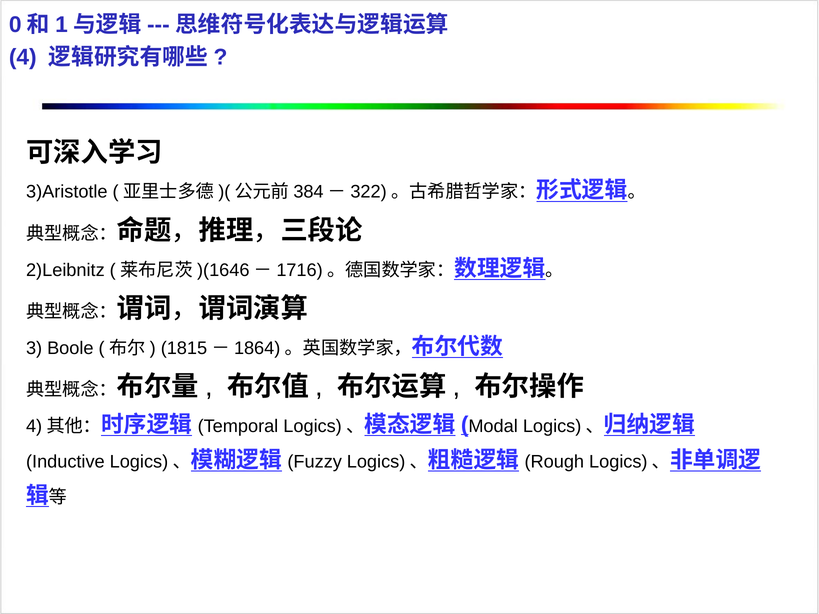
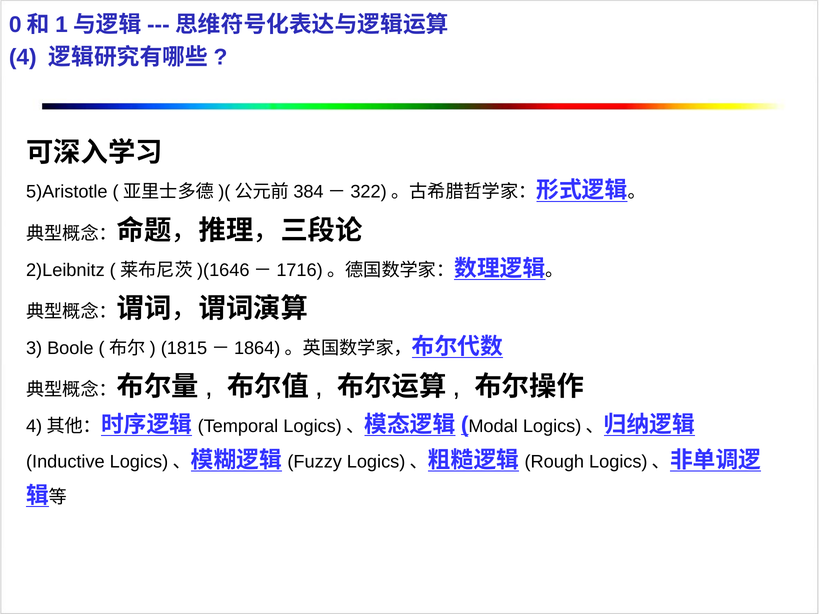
3)Aristotle: 3)Aristotle -> 5)Aristotle (67, 192)
